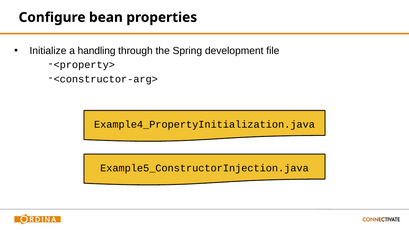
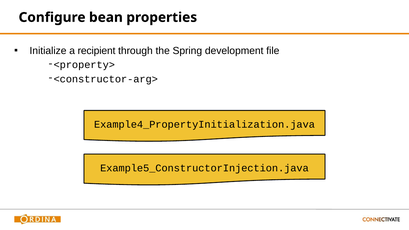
handling: handling -> recipient (97, 51)
